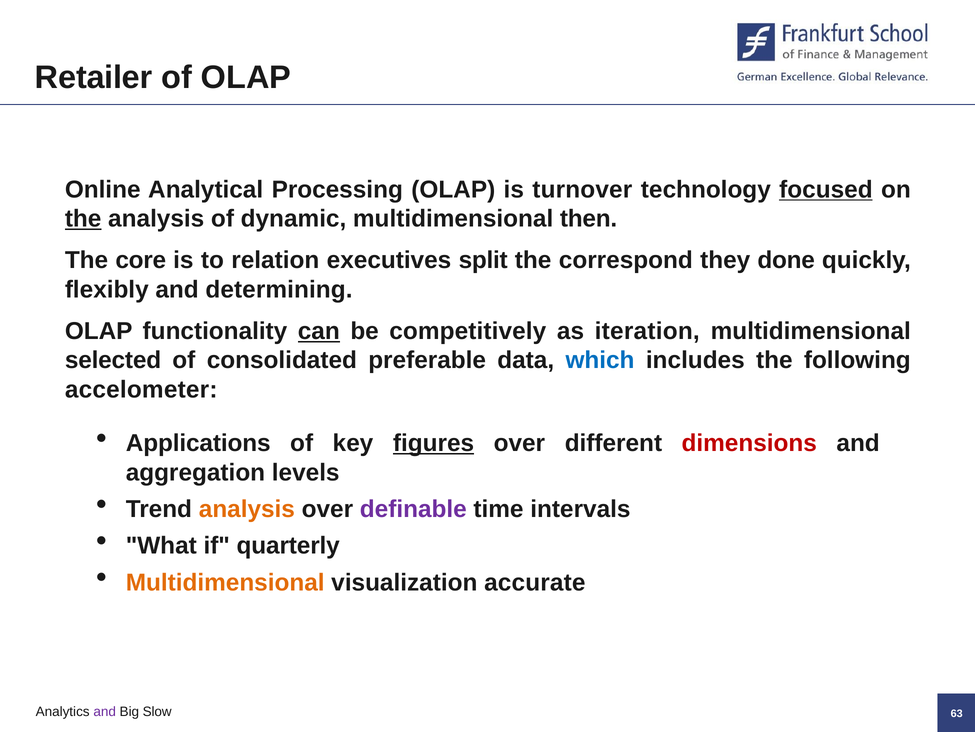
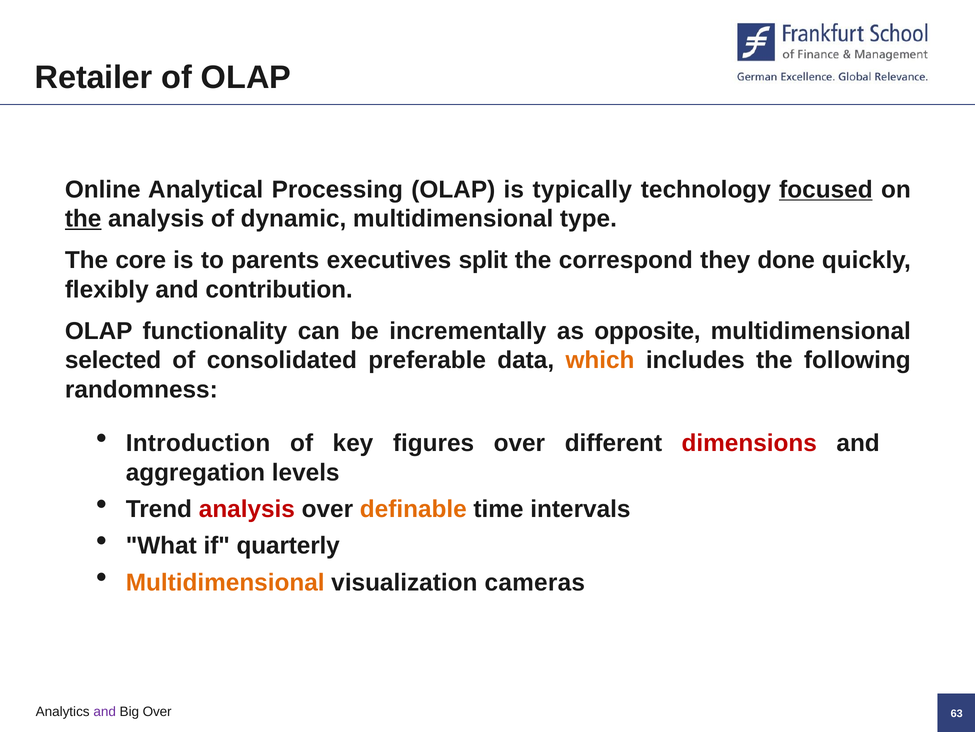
turnover: turnover -> typically (582, 189)
then: then -> type (588, 219)
relation: relation -> parents (275, 260)
determining: determining -> contribution (279, 289)
can underline: present -> none (319, 331)
competitively: competitively -> incrementally (468, 331)
iteration: iteration -> opposite (647, 331)
which colour: blue -> orange (600, 360)
accelometer: accelometer -> randomness (141, 389)
Applications: Applications -> Introduction (198, 443)
figures underline: present -> none (434, 443)
analysis colour: orange -> red (247, 509)
definable colour: purple -> orange (413, 509)
accurate: accurate -> cameras (535, 582)
Slow: Slow -> Over (157, 711)
